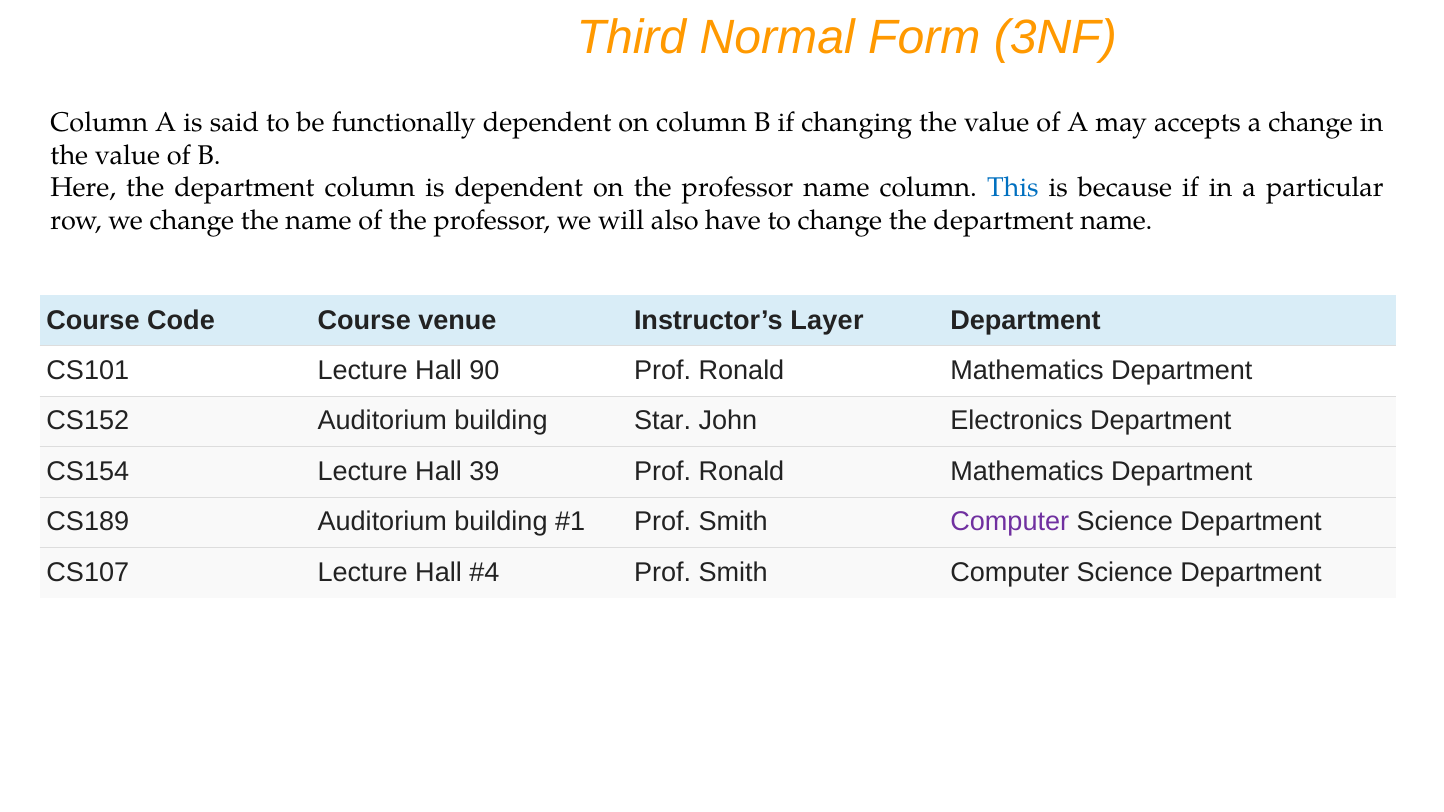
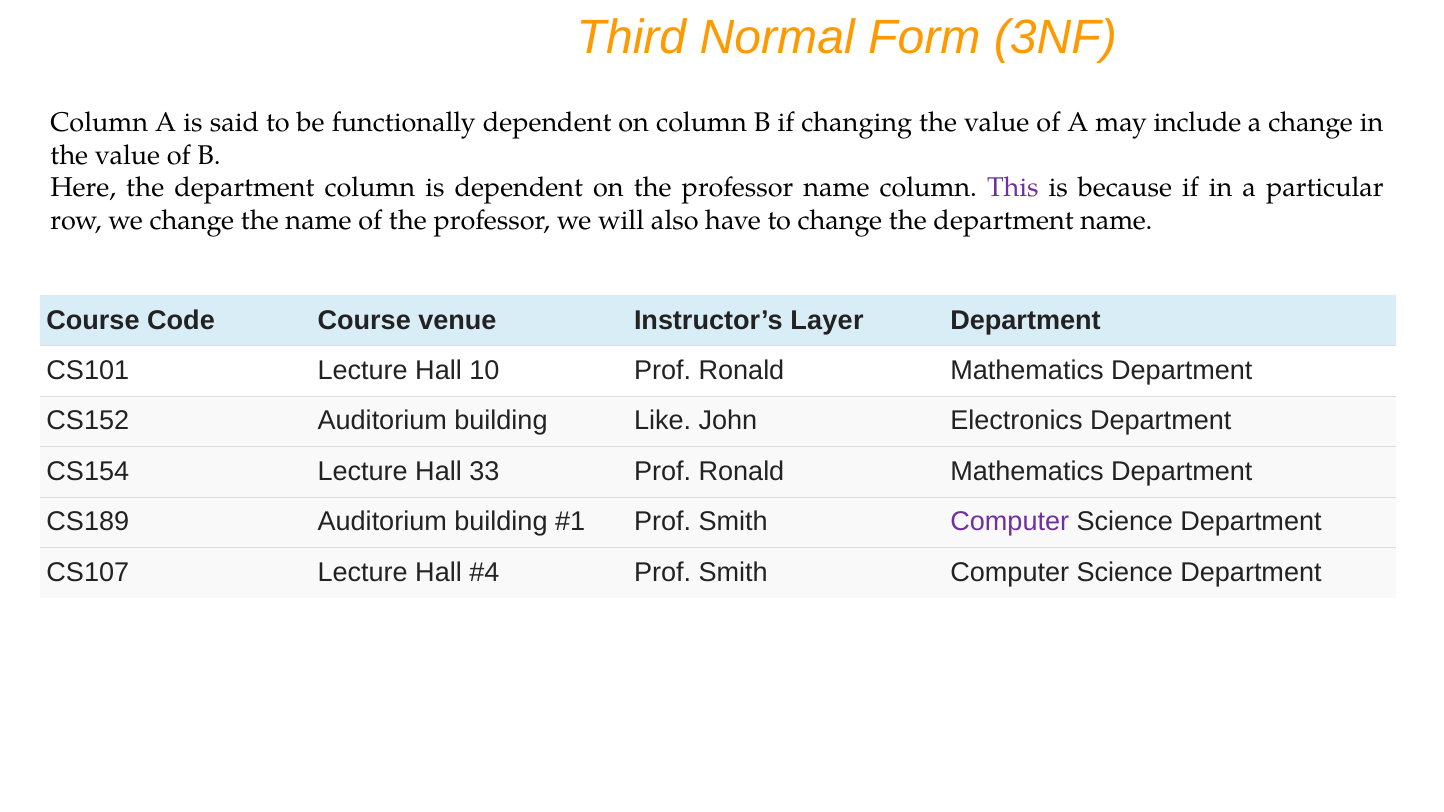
accepts: accepts -> include (1198, 123)
This colour: blue -> purple (1013, 188)
90: 90 -> 10 (484, 370)
Star: Star -> Like (663, 421)
39: 39 -> 33 (484, 471)
